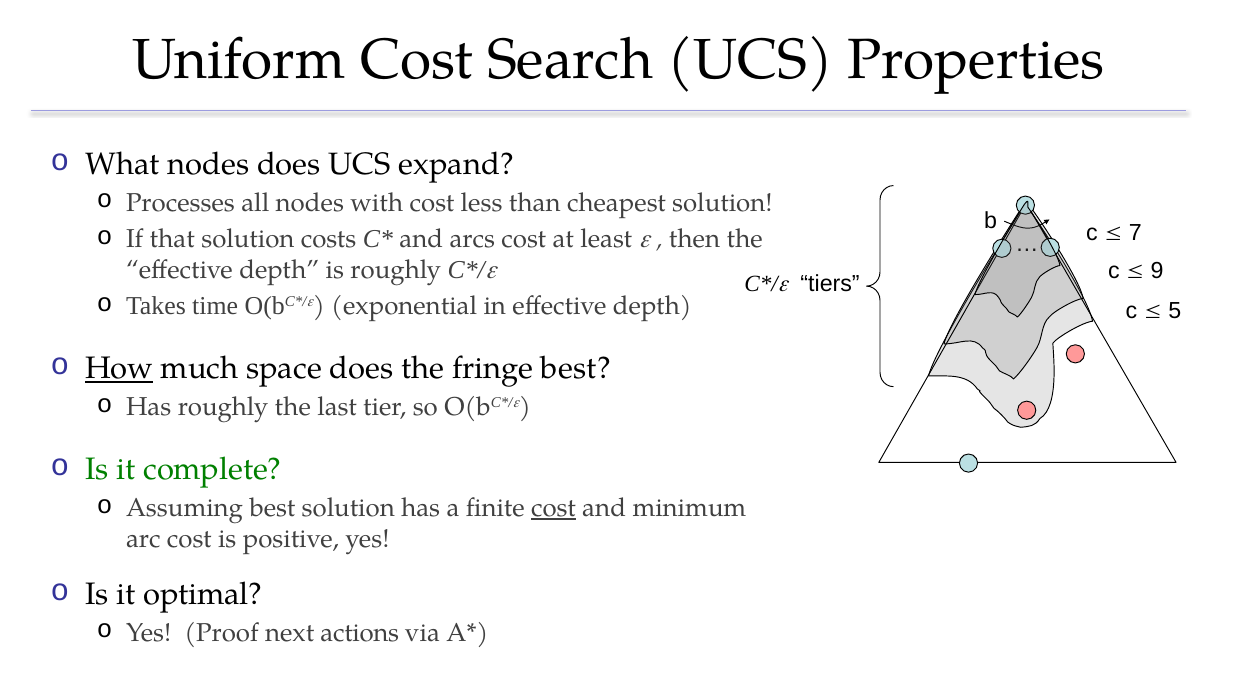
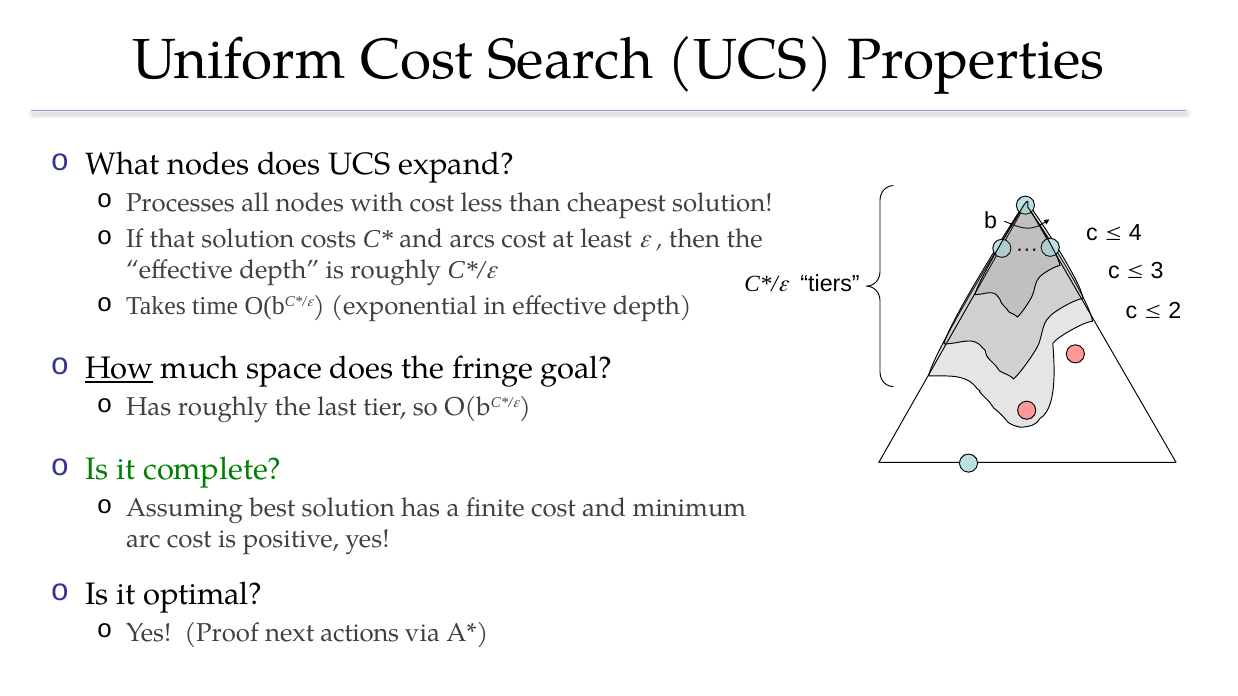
7: 7 -> 4 (1135, 233)
9: 9 -> 3 (1157, 271)
5: 5 -> 2 (1175, 311)
fringe best: best -> goal (576, 368)
cost underline: present -> none (554, 508)
